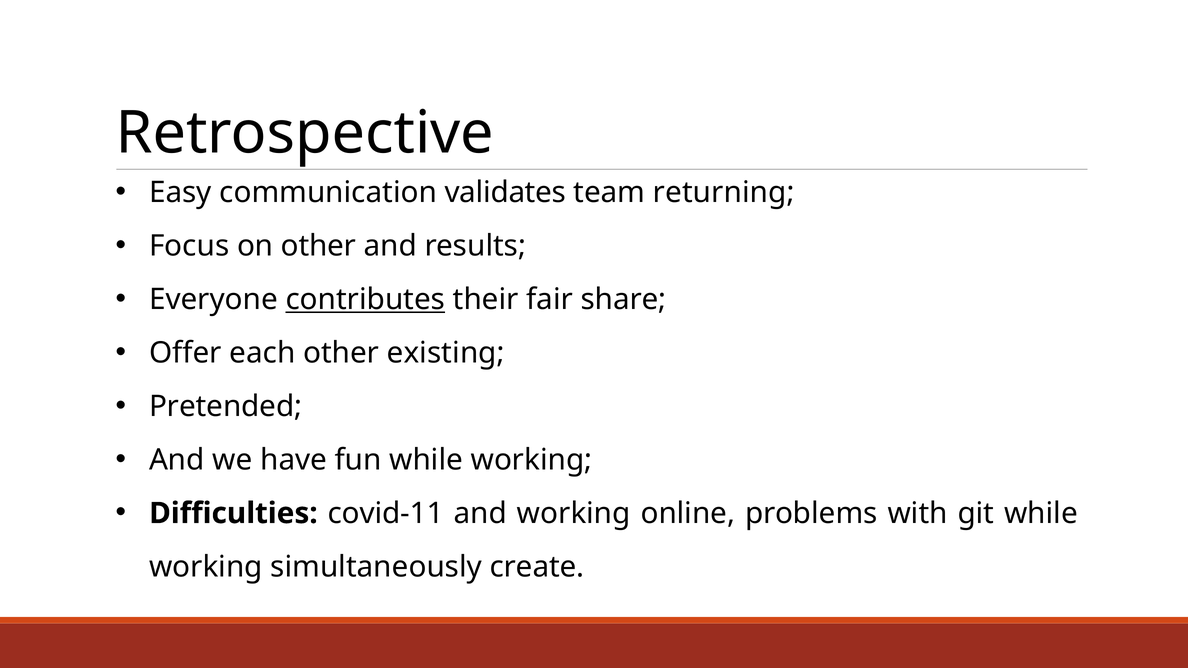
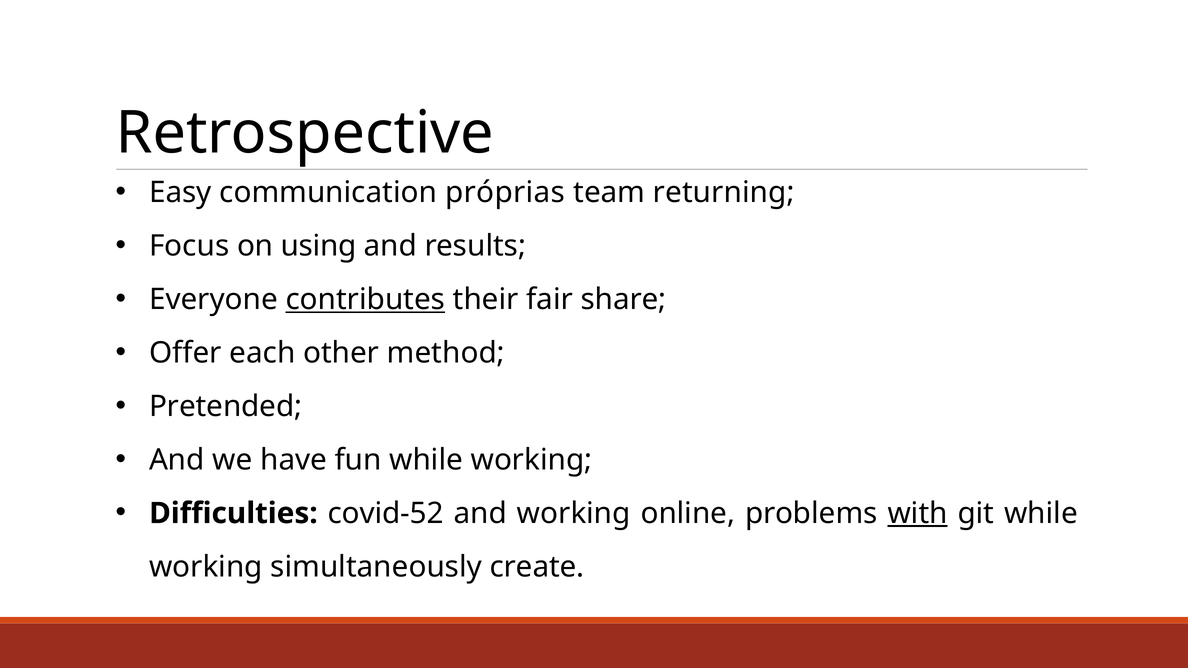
validates: validates -> próprias (505, 193)
on other: other -> using (319, 246)
existing: existing -> method (446, 353)
covid-11: covid-11 -> covid-52 (386, 513)
with underline: none -> present (918, 513)
